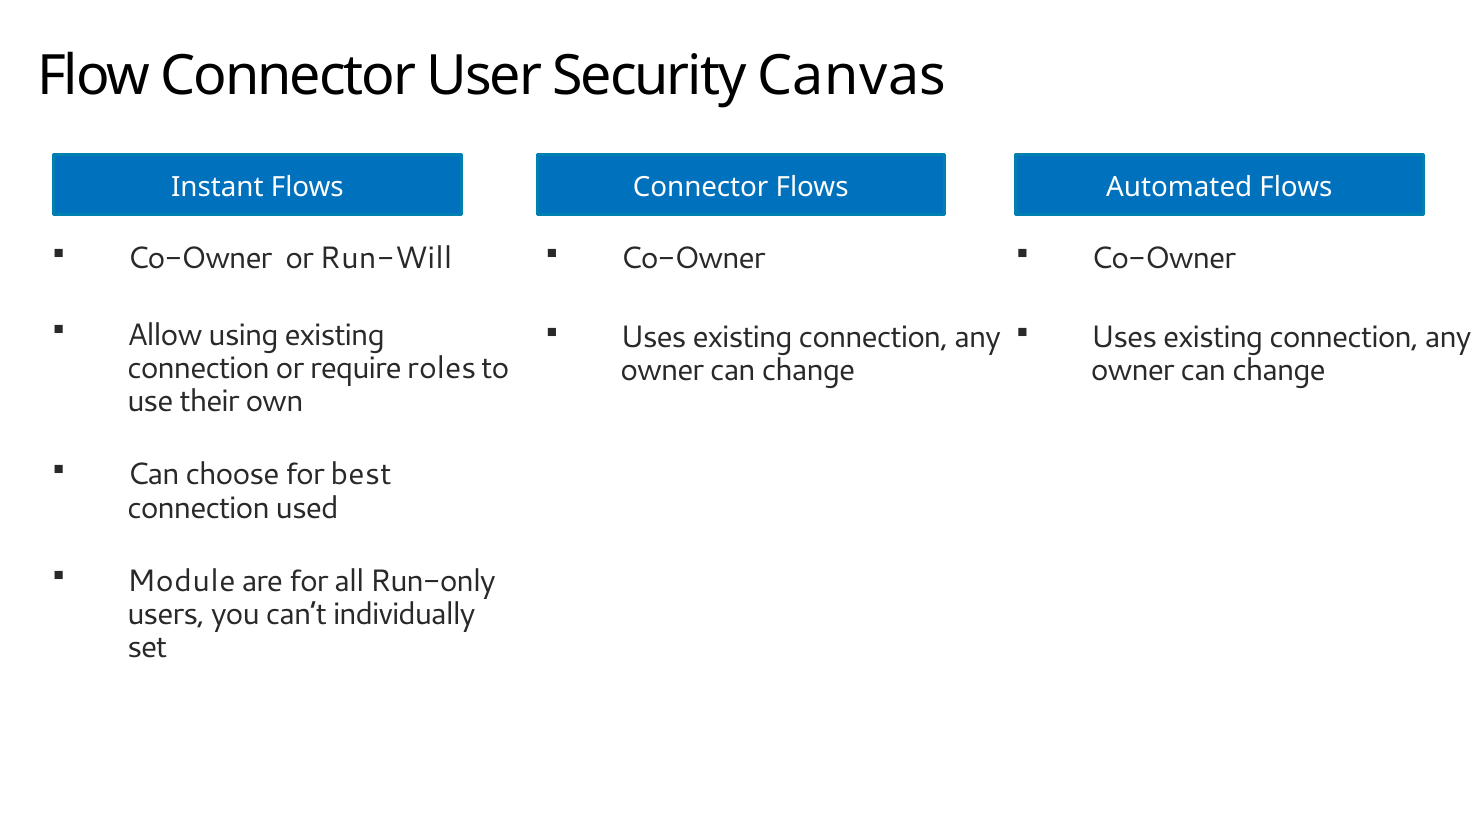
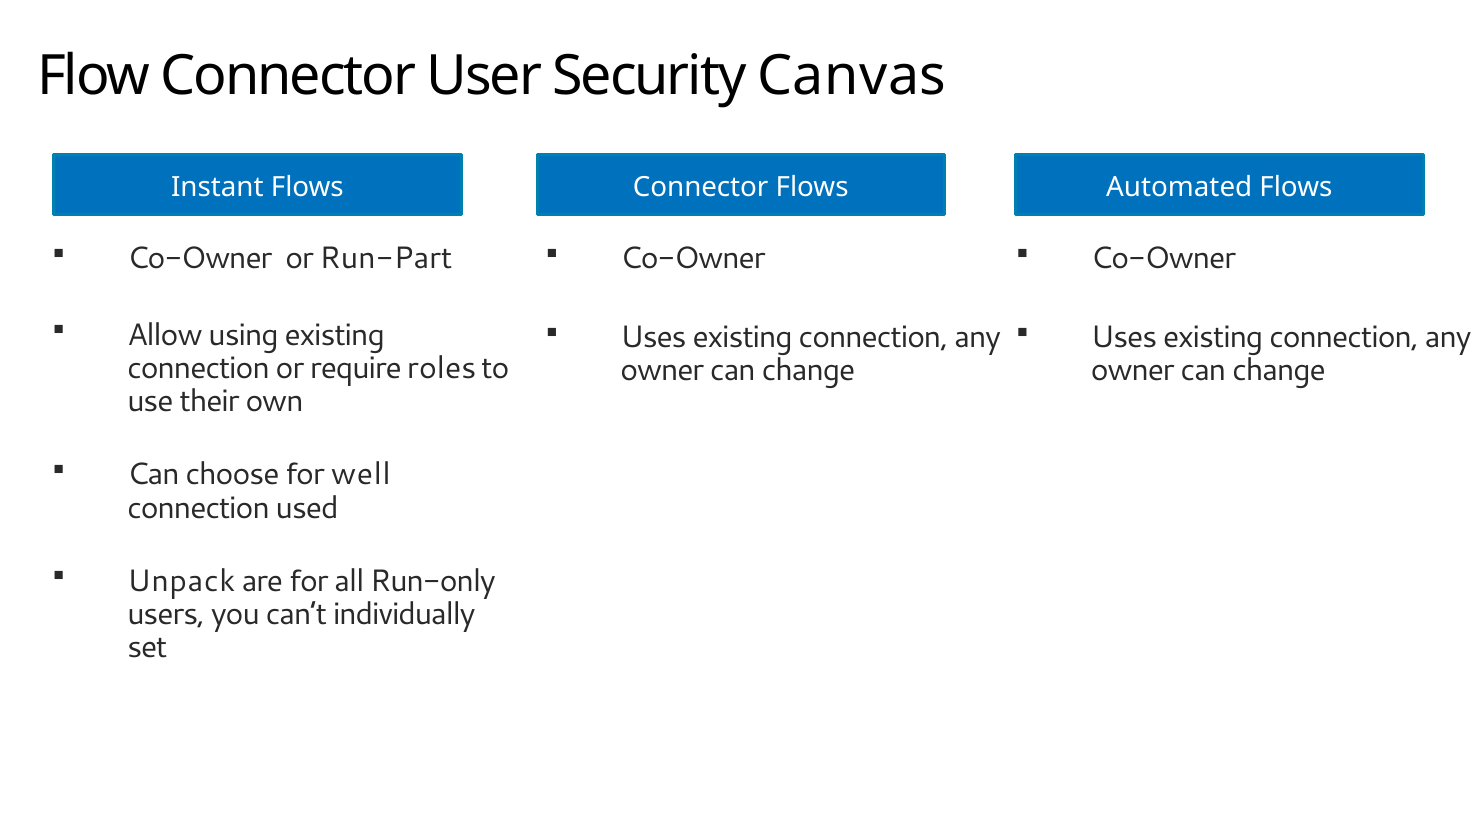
Run-Will: Run-Will -> Run-Part (386, 258)
best: best -> well (361, 474)
Module: Module -> Unpack (181, 581)
